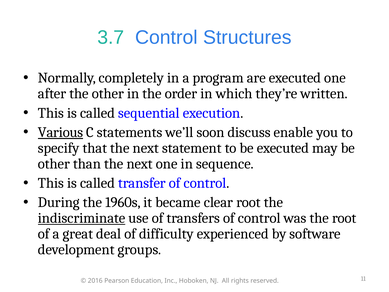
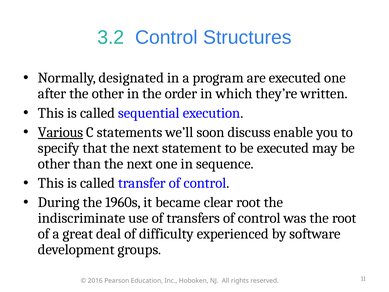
3.7: 3.7 -> 3.2 (111, 37)
completely: completely -> designated (131, 78)
indiscriminate underline: present -> none (82, 218)
